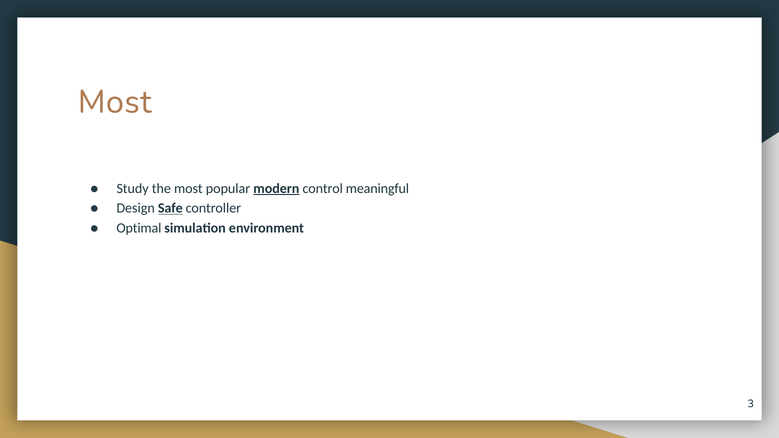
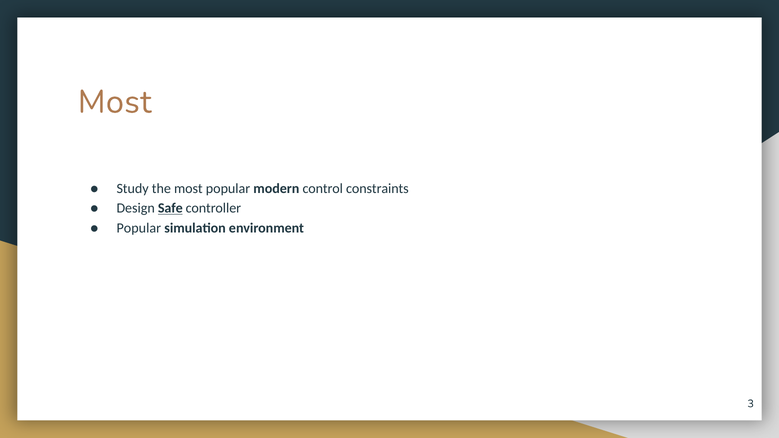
modern underline: present -> none (276, 189)
meaningful: meaningful -> constraints (377, 189)
Optimal: Optimal -> Popular (139, 228)
